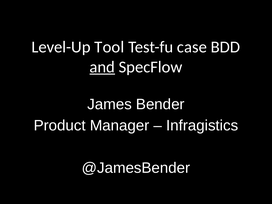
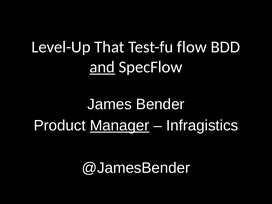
Tool: Tool -> That (109, 47)
case: case -> flow (192, 47)
Manager underline: none -> present (120, 126)
